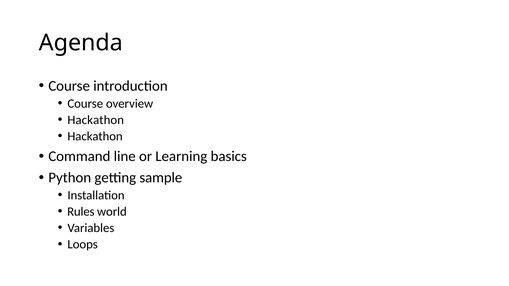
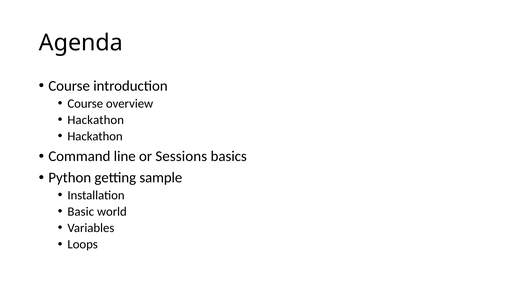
Learning: Learning -> Sessions (181, 157)
Rules: Rules -> Basic (81, 212)
